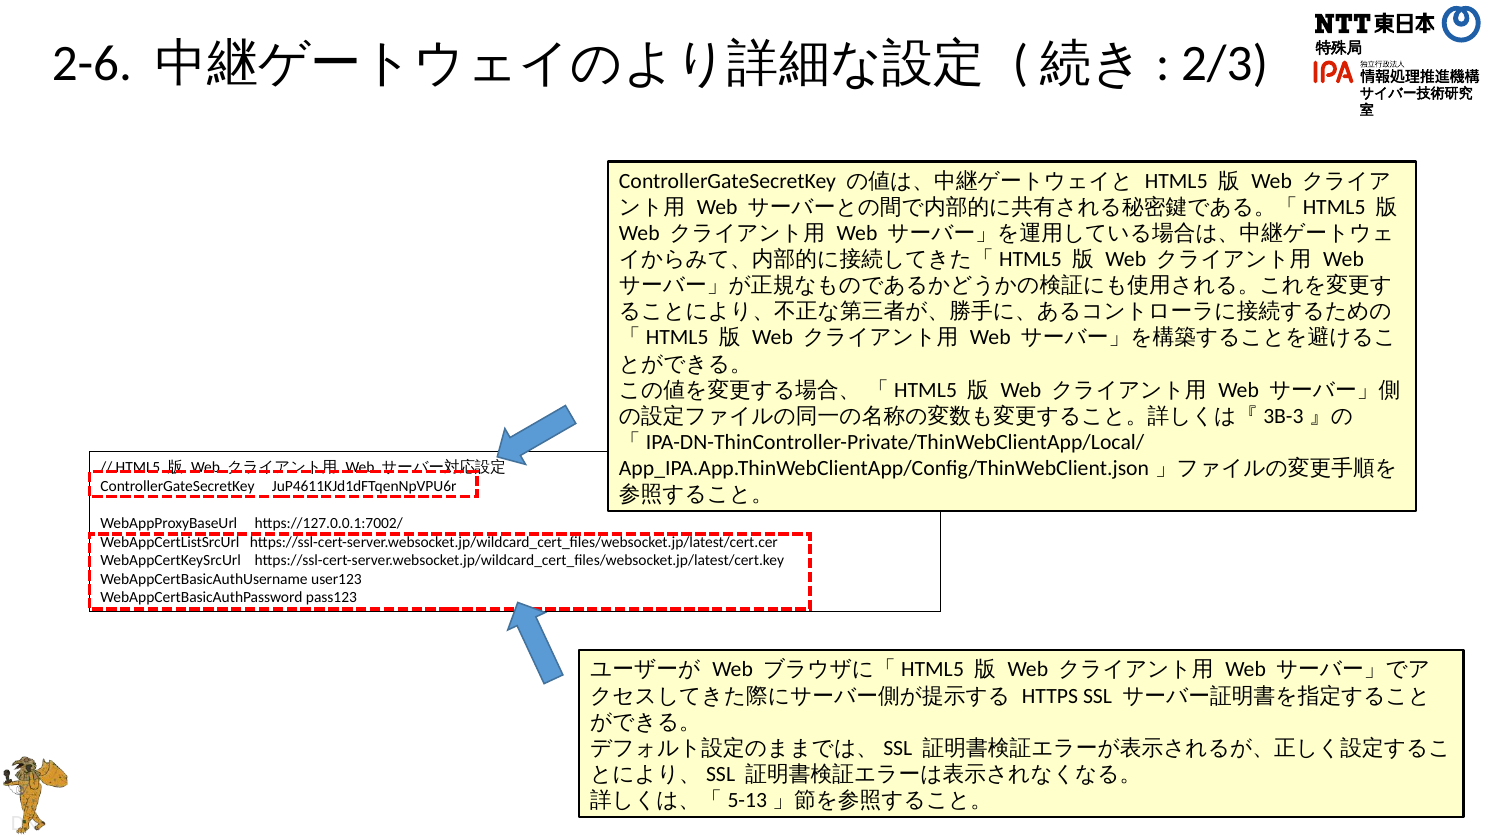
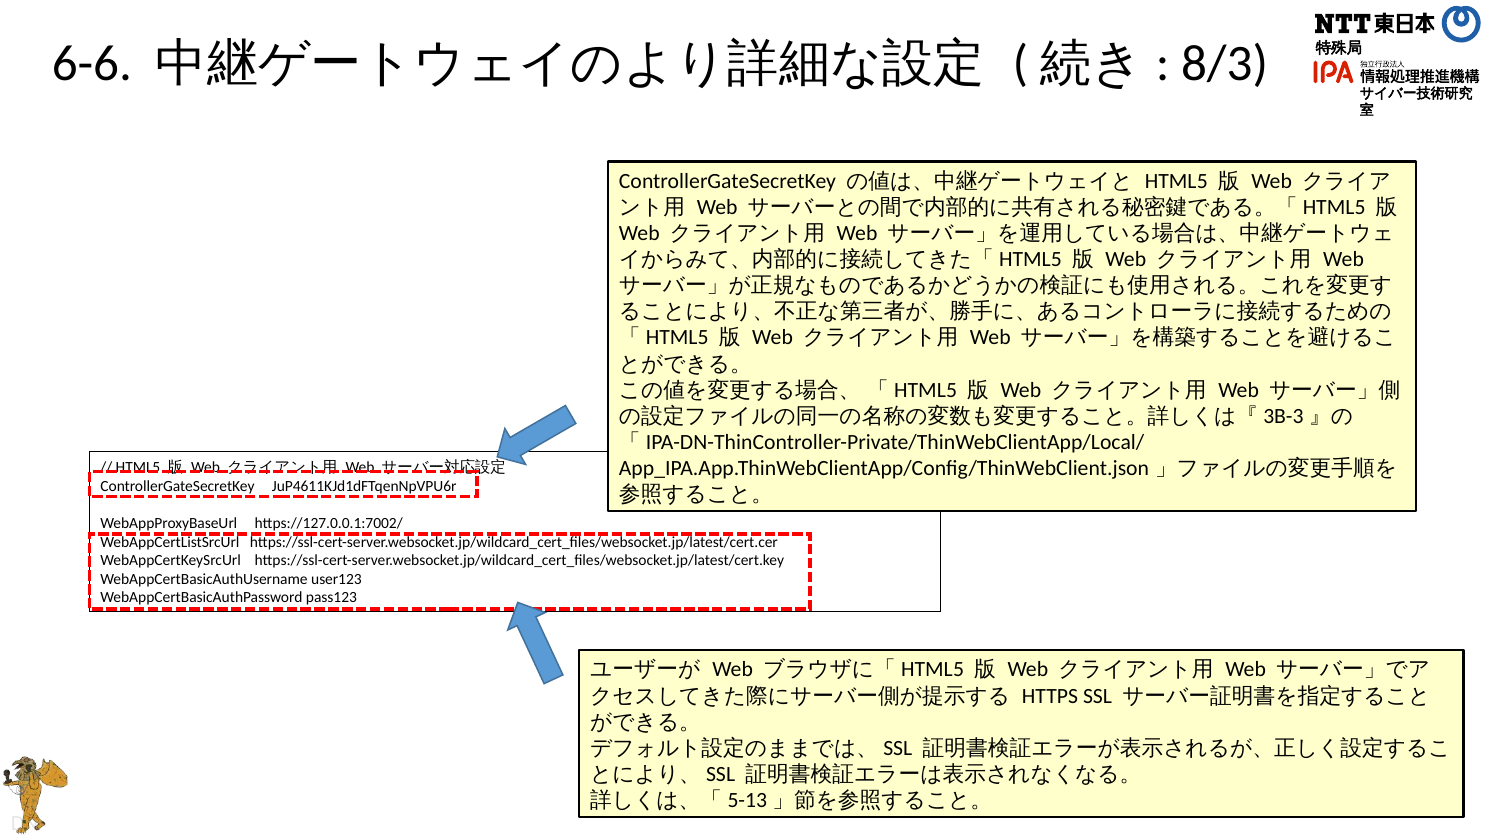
2-6: 2-6 -> 6-6 (92, 64)
2/3: 2/3 -> 8/3 (1225, 64)
